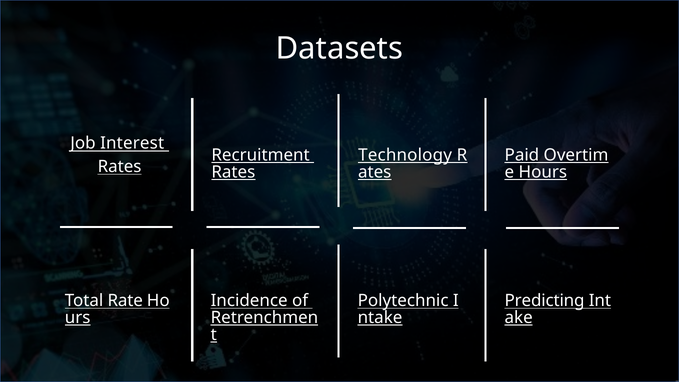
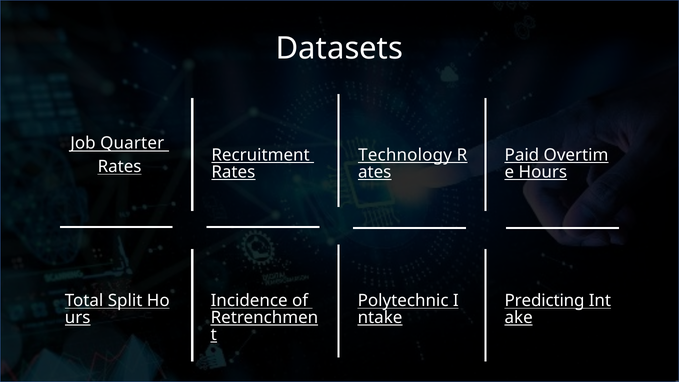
Interest: Interest -> Quarter (132, 143)
Rate: Rate -> Split (125, 300)
